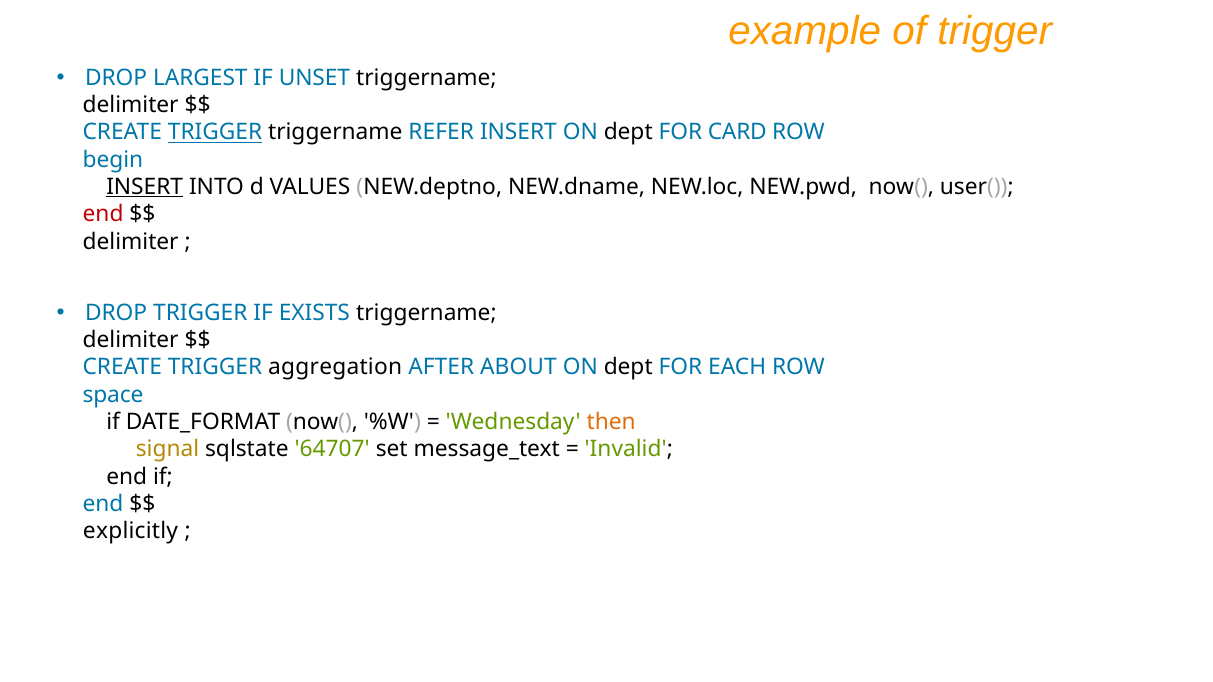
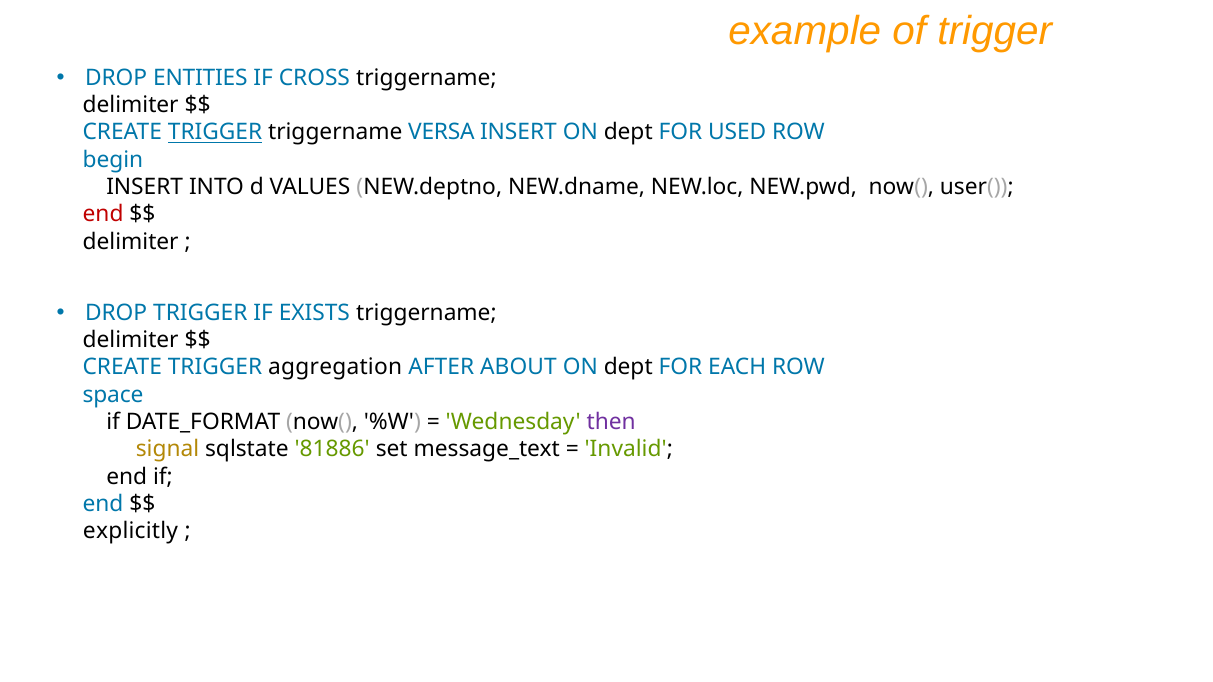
LARGEST: LARGEST -> ENTITIES (200, 78)
UNSET: UNSET -> CROSS (314, 78)
REFER: REFER -> VERSA (441, 133)
CARD: CARD -> USED (737, 133)
INSERT underline: present -> none (145, 187)
then colour: orange -> purple (611, 422)
64707: 64707 -> 81886 (332, 450)
